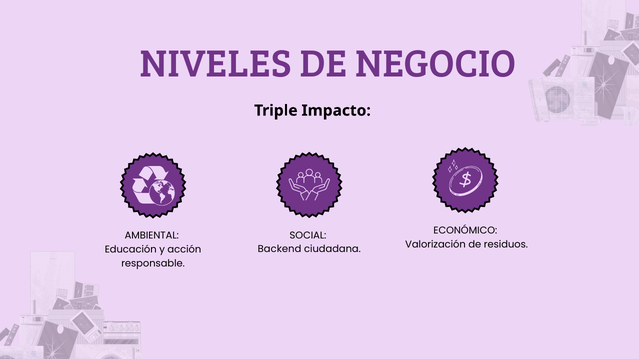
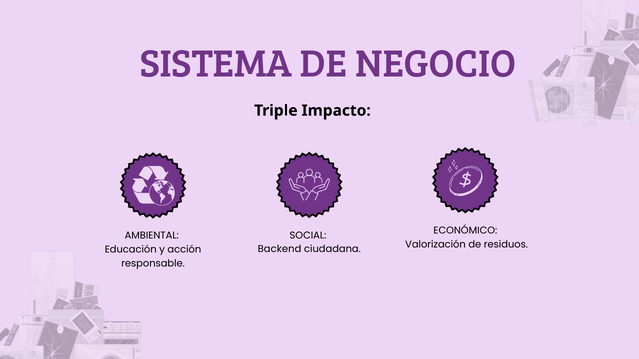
NIVELES: NIVELES -> SISTEMA (216, 64)
